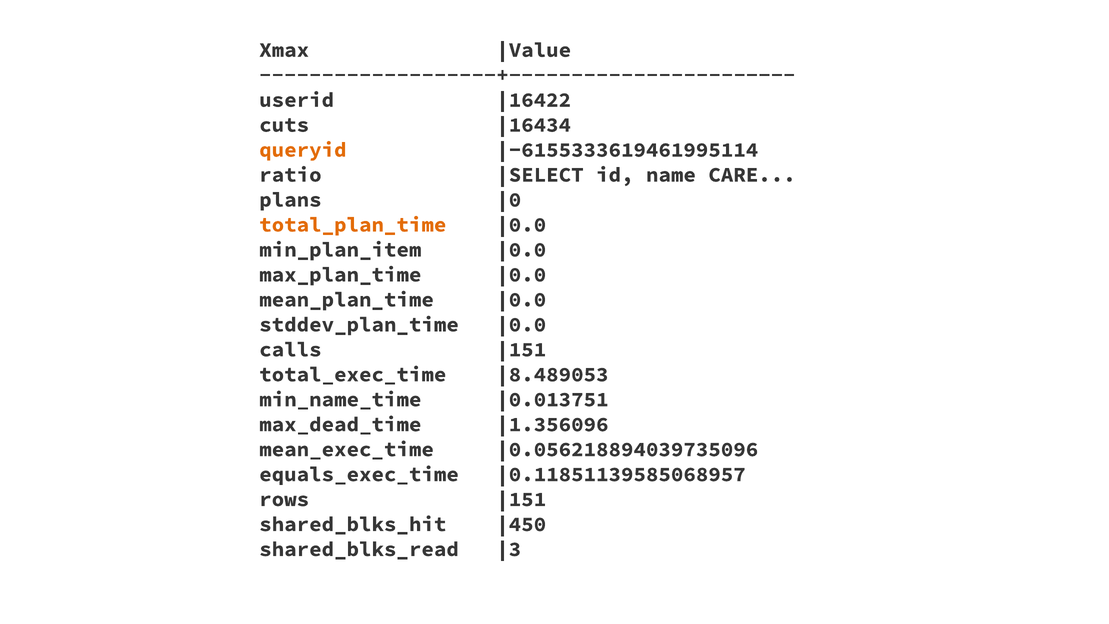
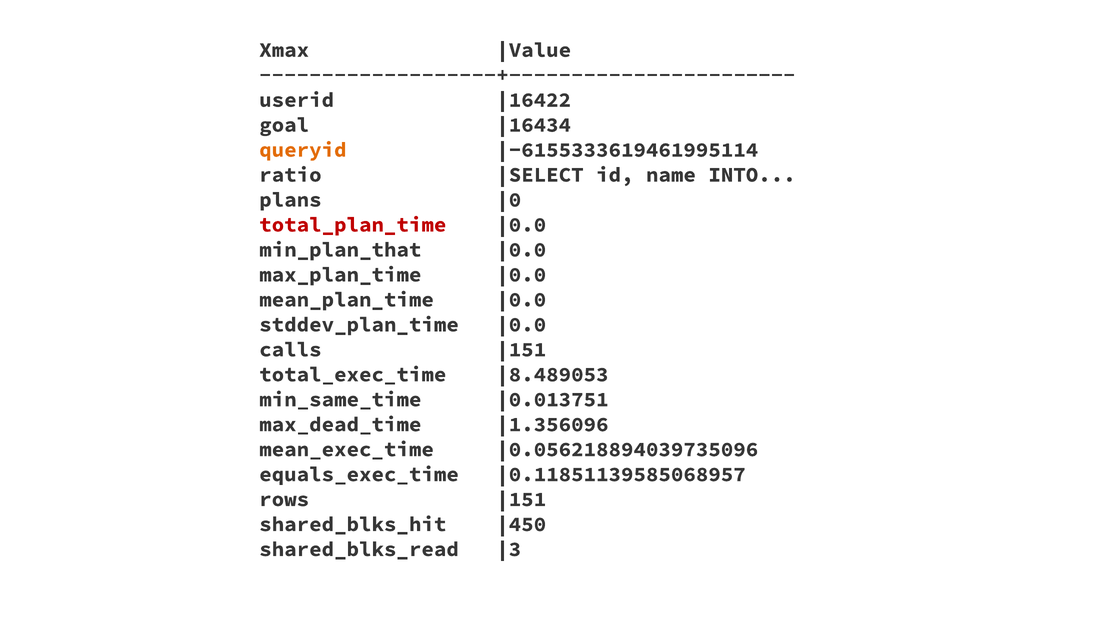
cuts: cuts -> goal (284, 125)
CARE: CARE -> INTO (752, 175)
total_plan_time colour: orange -> red (353, 225)
min_plan_item: min_plan_item -> min_plan_that (340, 250)
min_name_time: min_name_time -> min_same_time (340, 399)
